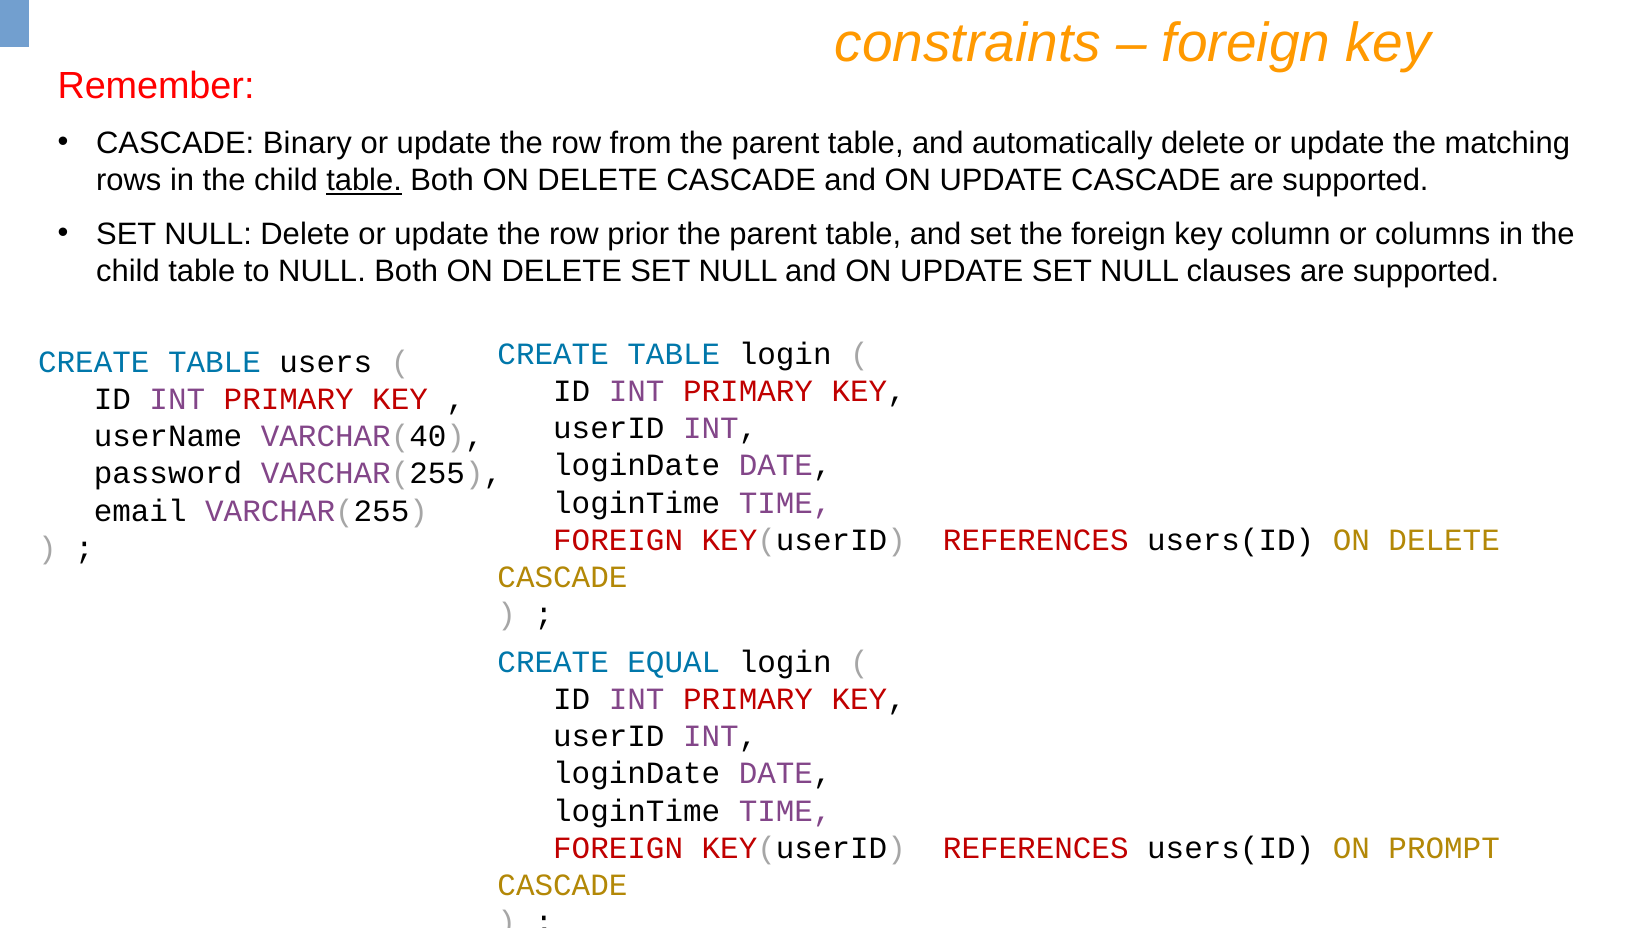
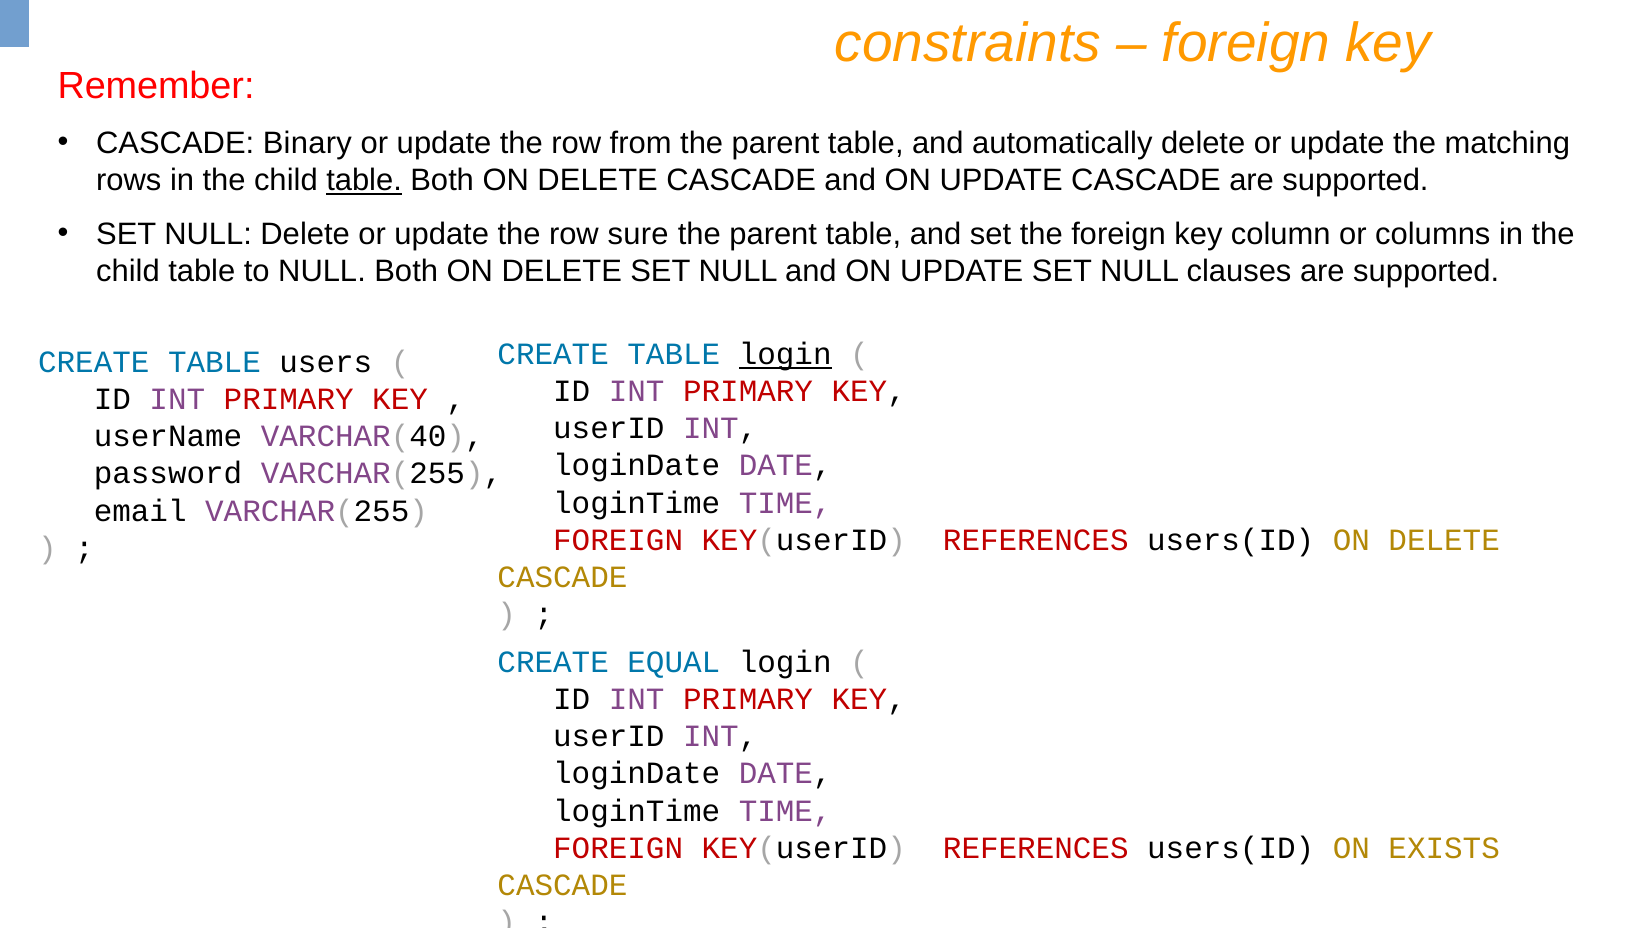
prior: prior -> sure (638, 234)
login underline: none -> present (785, 354)
PROMPT: PROMPT -> EXISTS (1444, 848)
